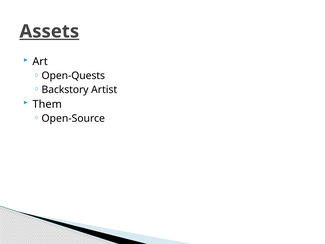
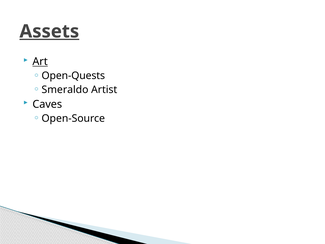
Art underline: none -> present (40, 62)
Backstory: Backstory -> Smeraldo (65, 90)
Them: Them -> Caves (47, 104)
